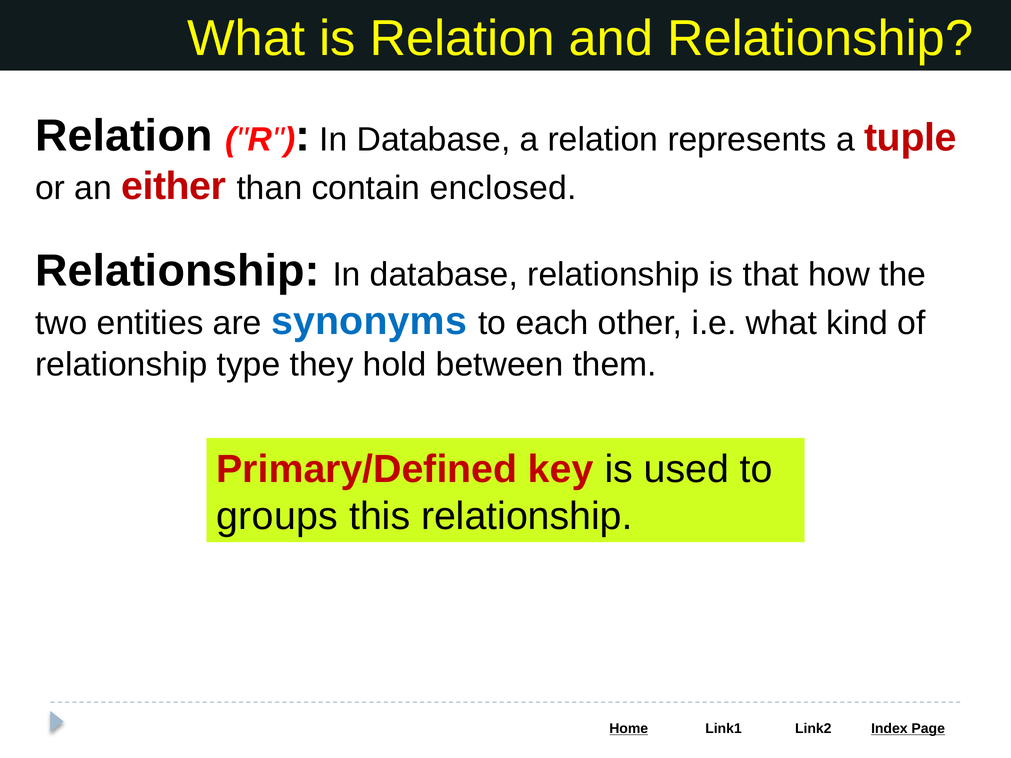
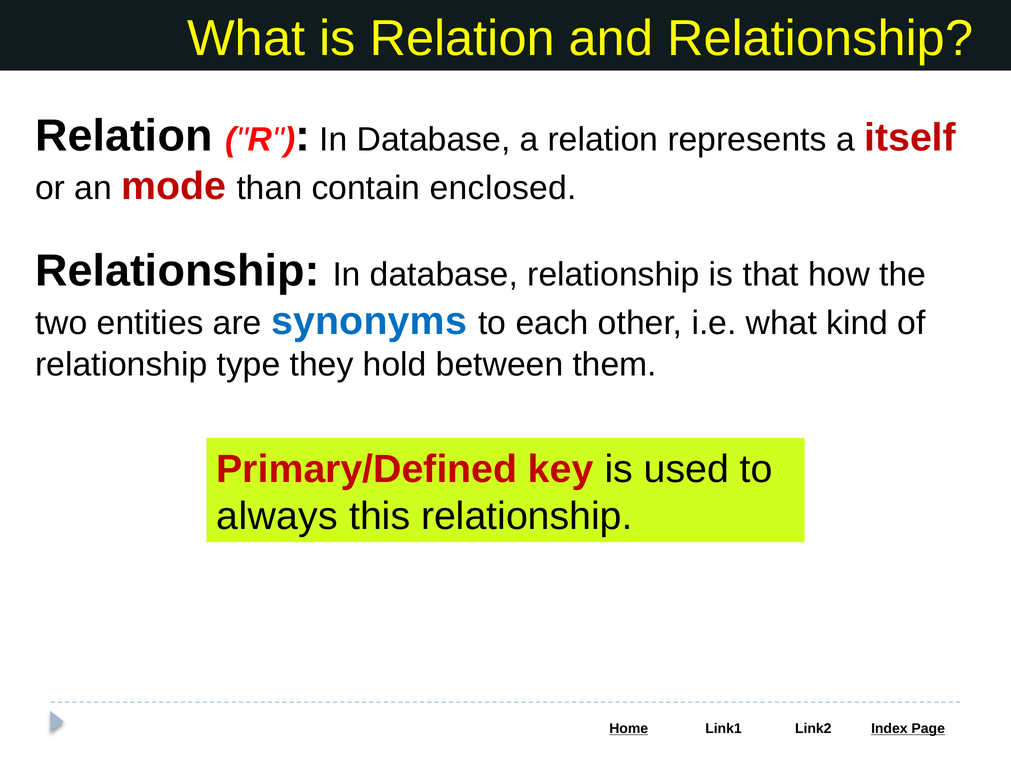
tuple: tuple -> itself (910, 138)
either: either -> mode (174, 186)
groups: groups -> always (277, 517)
